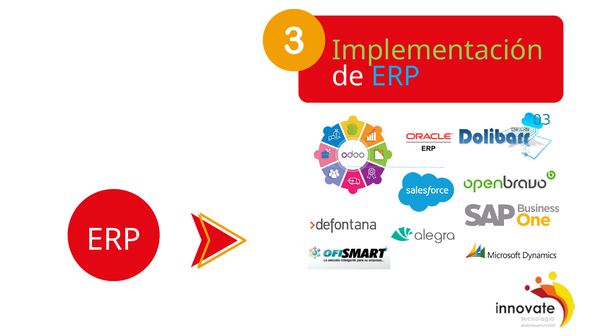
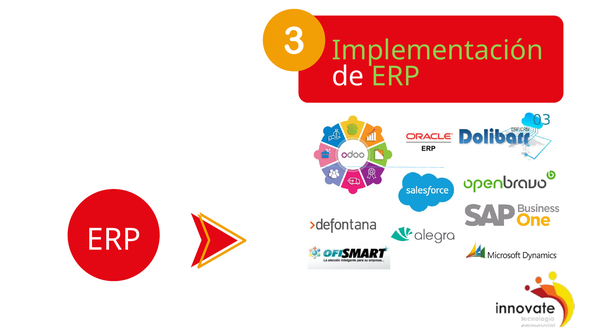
ERP colour: light blue -> light green (396, 76)
